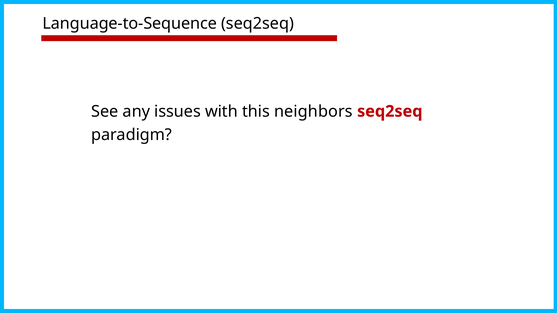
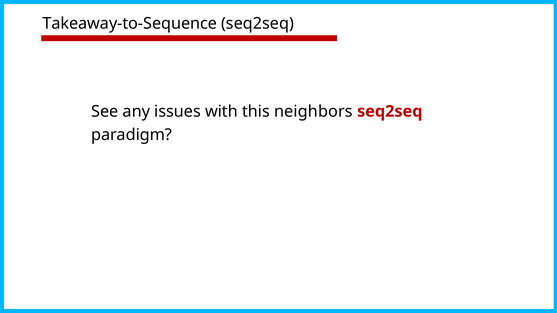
Language-to-Sequence: Language-to-Sequence -> Takeaway-to-Sequence (130, 23)
